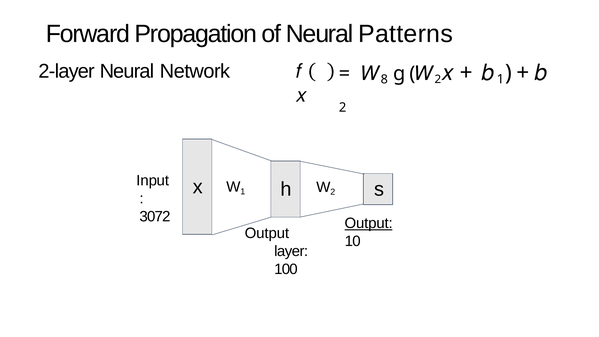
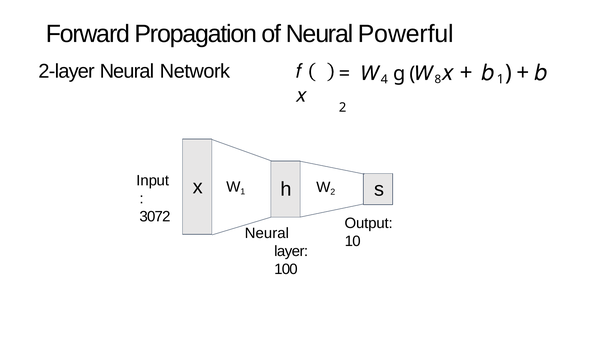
Patterns: Patterns -> Powerful (406, 34)
8: 8 -> 4 (384, 79)
𝑊 2: 2 -> 8 (438, 79)
Output underline: present -> none (369, 223)
Output: Output -> Neural (267, 233)
